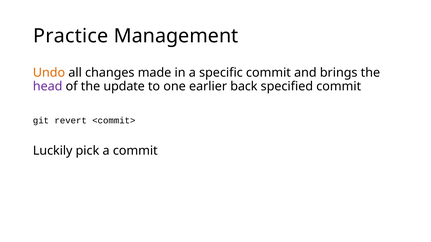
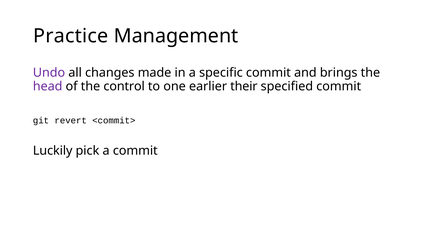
Undo colour: orange -> purple (49, 73)
update: update -> control (124, 86)
back: back -> their (244, 86)
